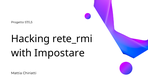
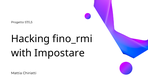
rete_rmi: rete_rmi -> fino_rmi (72, 39)
